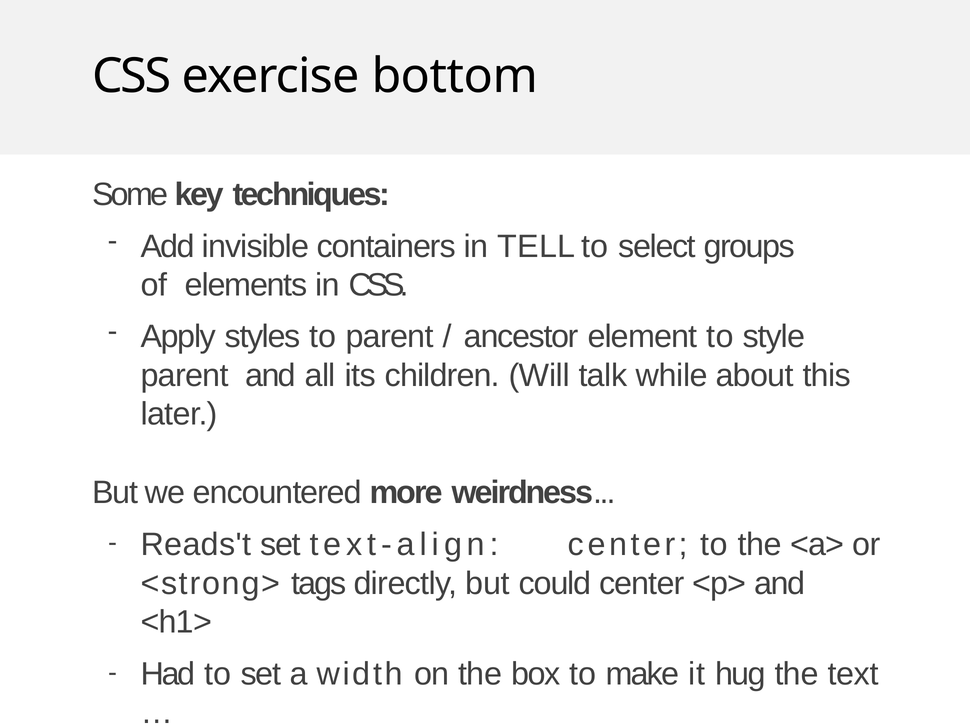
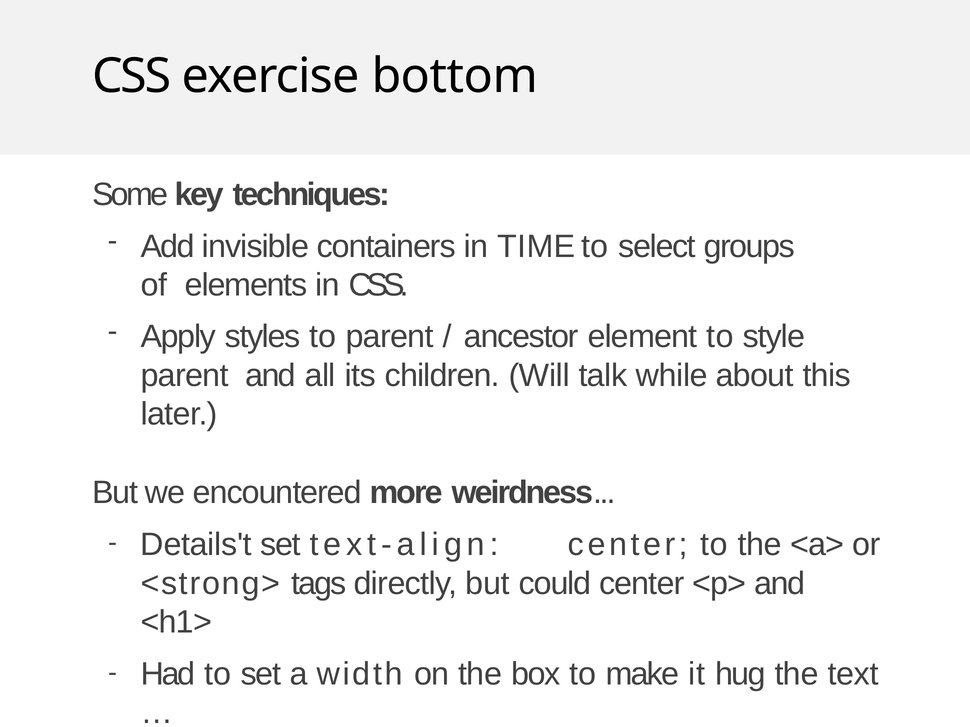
TELL: TELL -> TIME (536, 247)
Reads't: Reads't -> Details't (196, 545)
